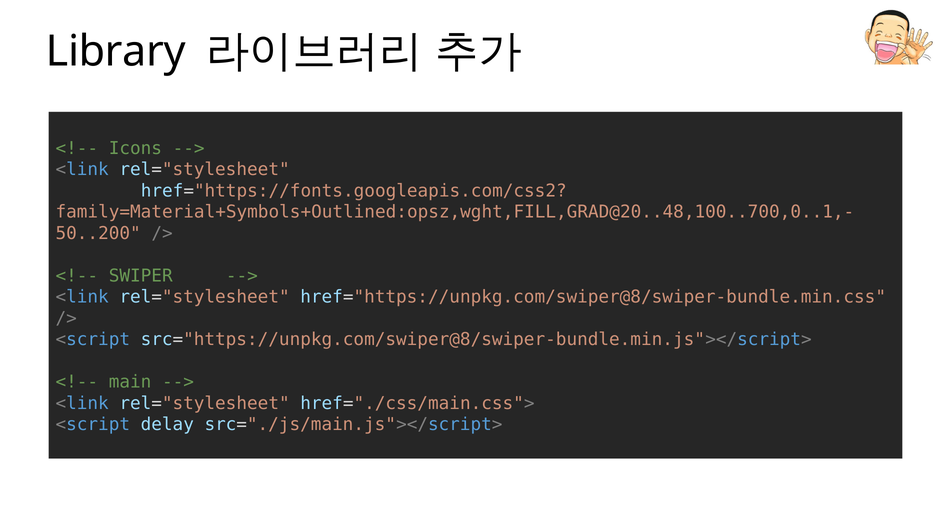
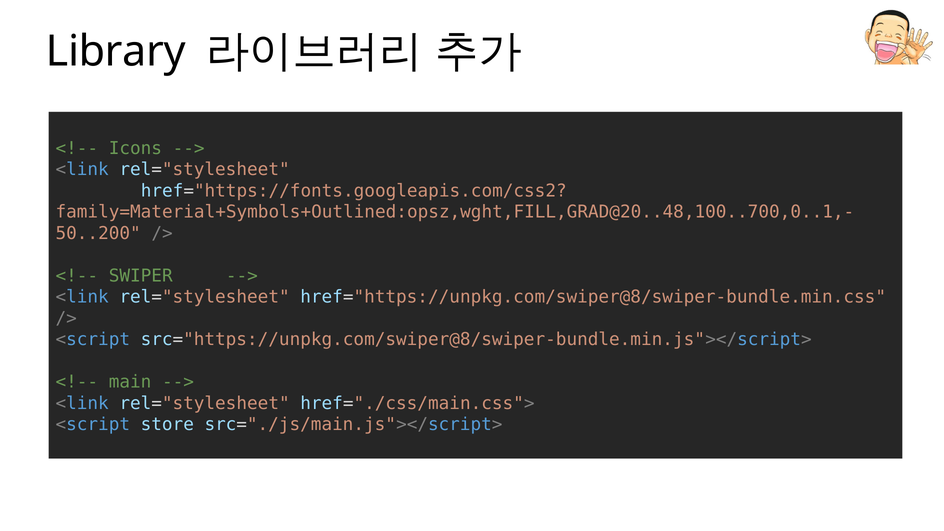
delay: delay -> store (167, 424)
